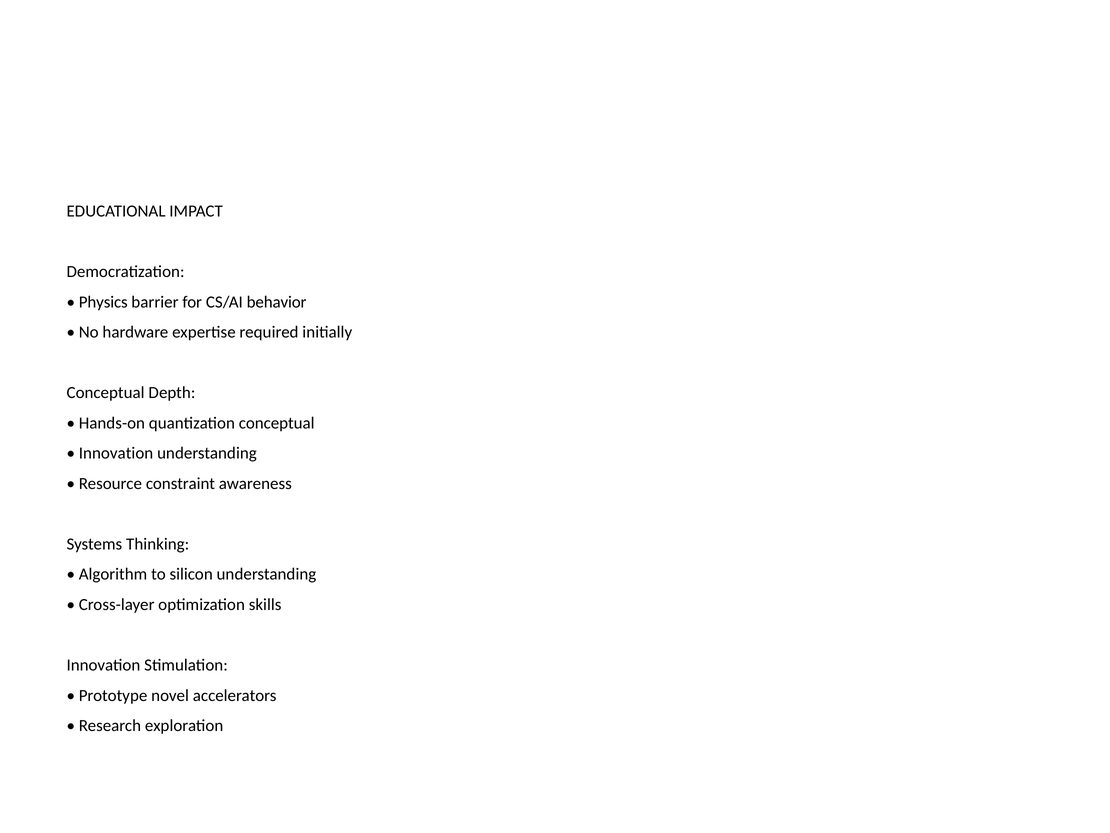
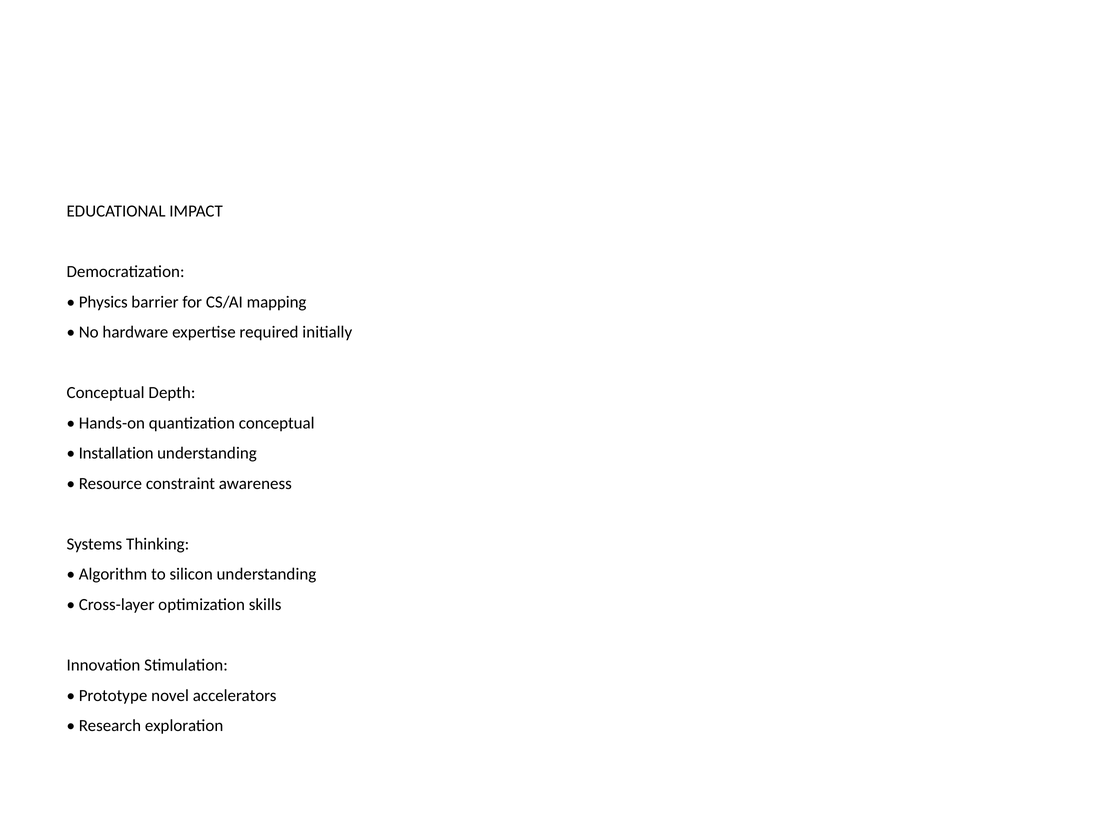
behavior: behavior -> mapping (277, 302)
Innovation: Innovation -> Installation (116, 453)
